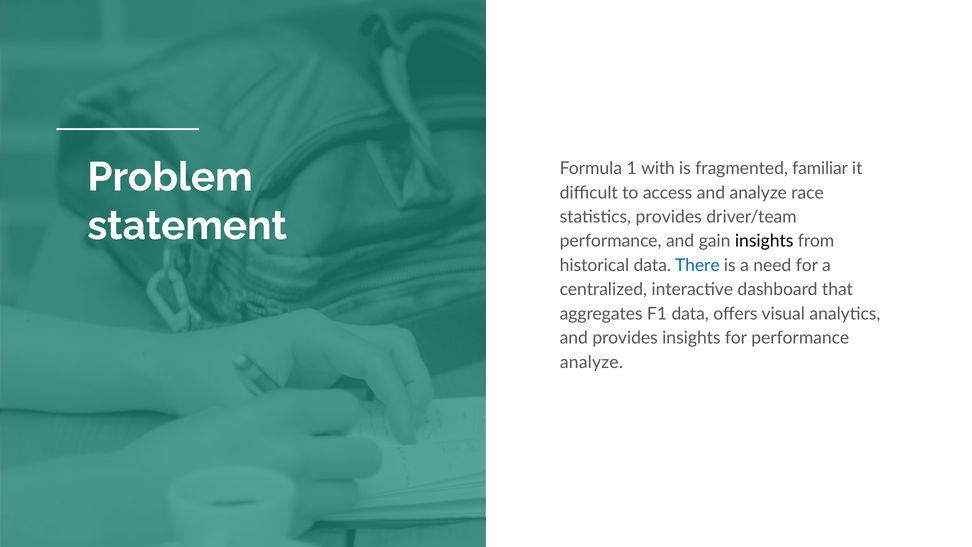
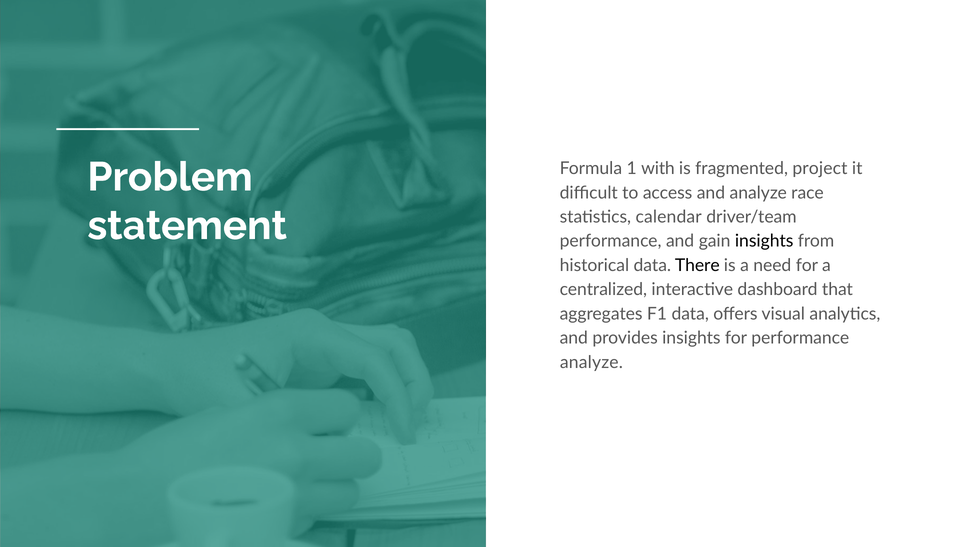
familiar: familiar -> project (820, 168)
statistics provides: provides -> calendar (669, 217)
There colour: blue -> black (697, 265)
